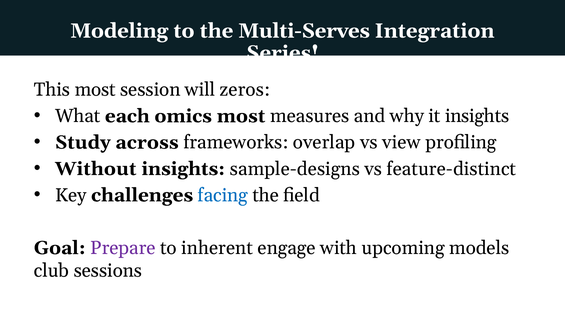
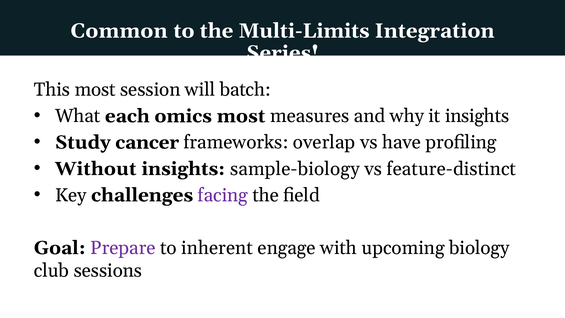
Modeling: Modeling -> Common (119, 31)
Multi-Serves: Multi-Serves -> Multi-Limits (304, 31)
zeros: zeros -> batch (245, 90)
across: across -> cancer (147, 142)
view: view -> have (402, 142)
sample-designs: sample-designs -> sample-biology (295, 169)
facing colour: blue -> purple (223, 195)
models: models -> biology (479, 248)
